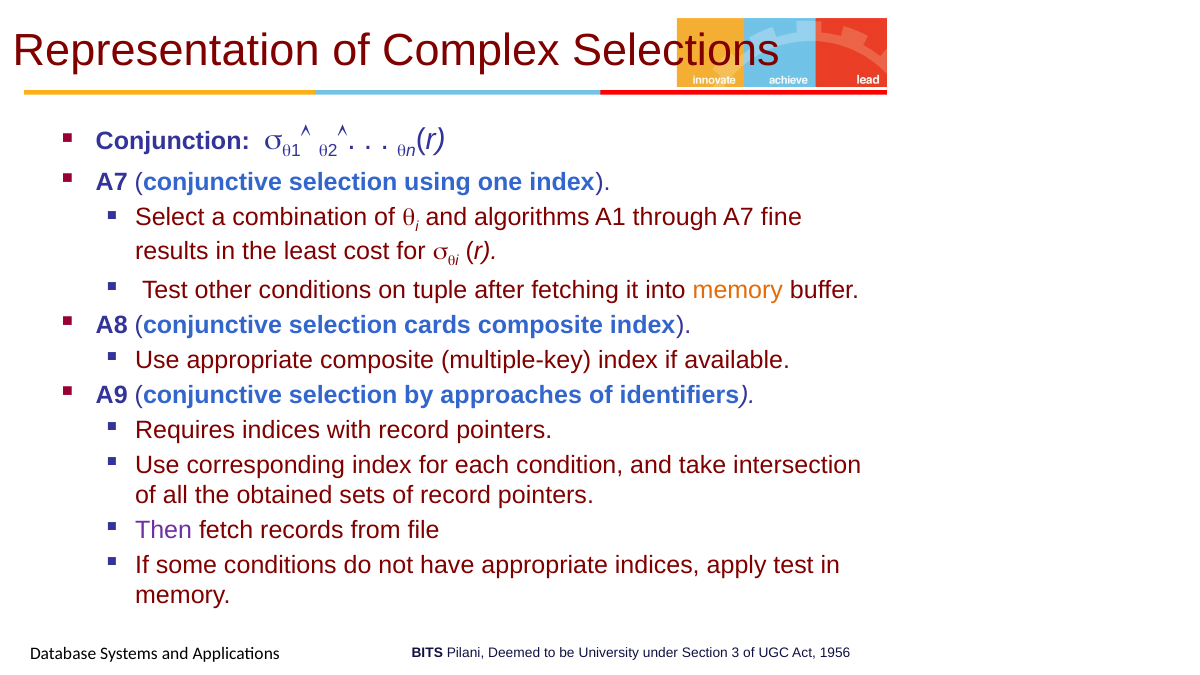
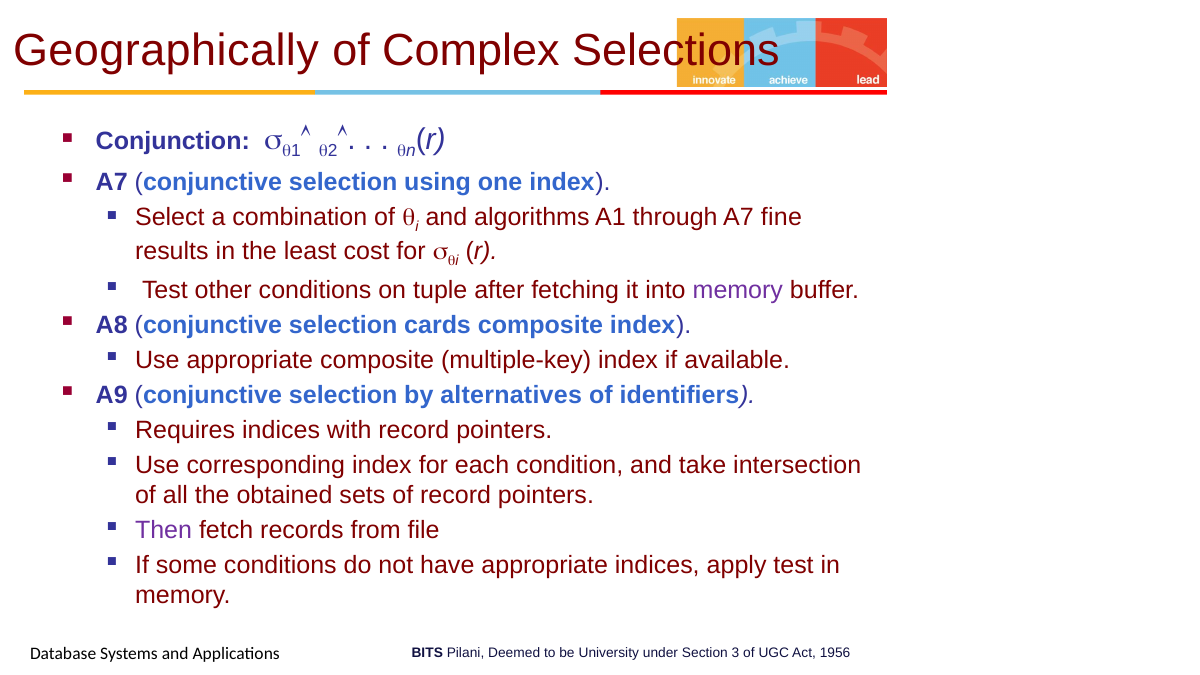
Representation: Representation -> Geographically (166, 50)
memory colour: orange -> purple (738, 290)
approaches: approaches -> alternatives (511, 395)
